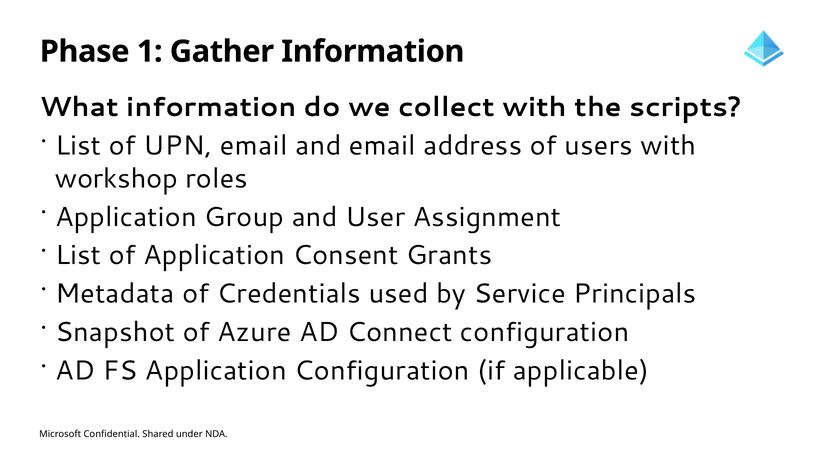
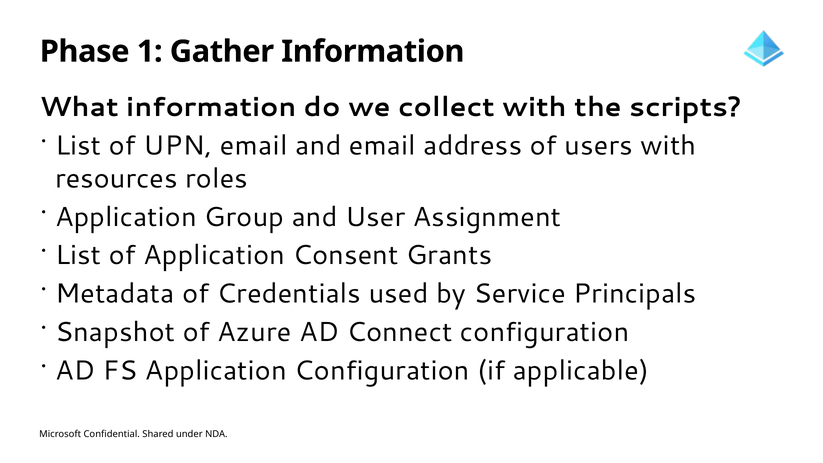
workshop: workshop -> resources (116, 179)
